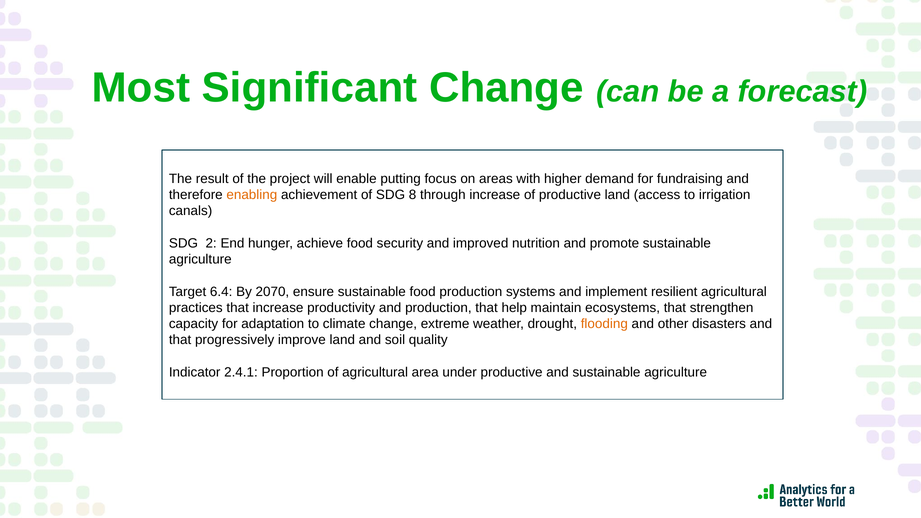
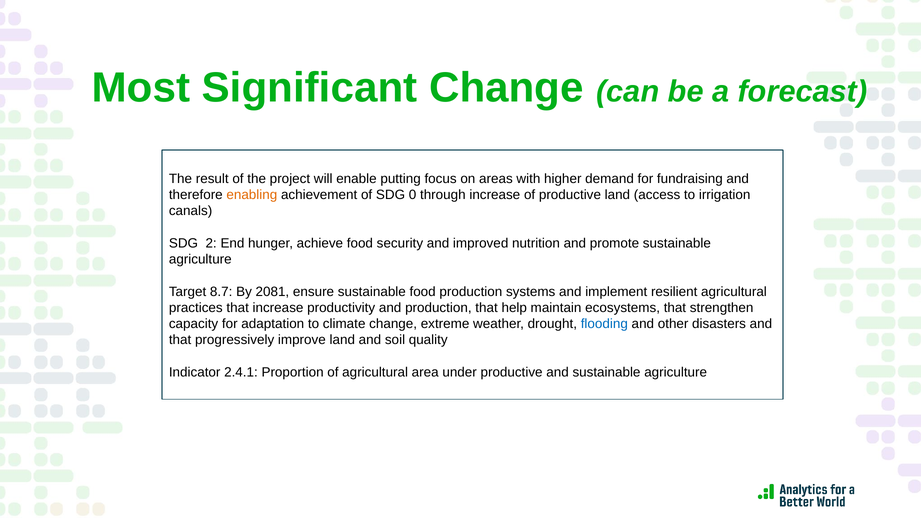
8: 8 -> 0 (413, 195)
6.4: 6.4 -> 8.7 (221, 292)
2070: 2070 -> 2081 (272, 292)
flooding colour: orange -> blue (604, 324)
